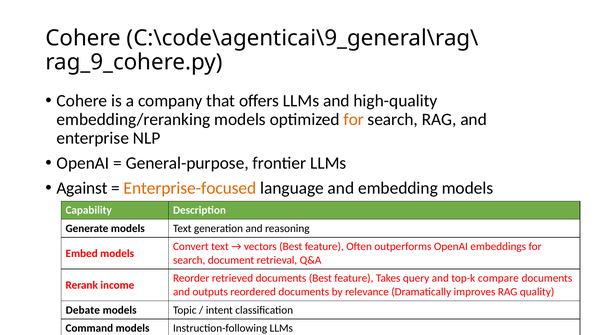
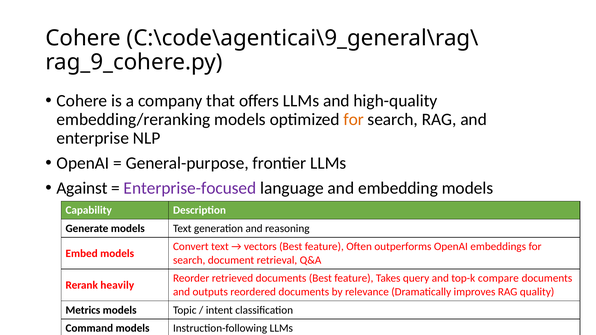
Enterprise-focused colour: orange -> purple (190, 188)
income: income -> heavily (117, 285)
Debate: Debate -> Metrics (83, 310)
